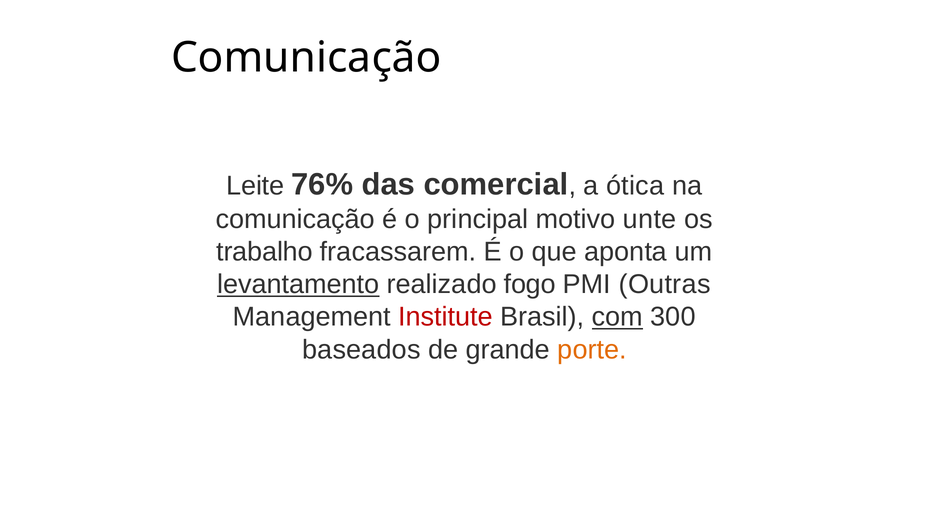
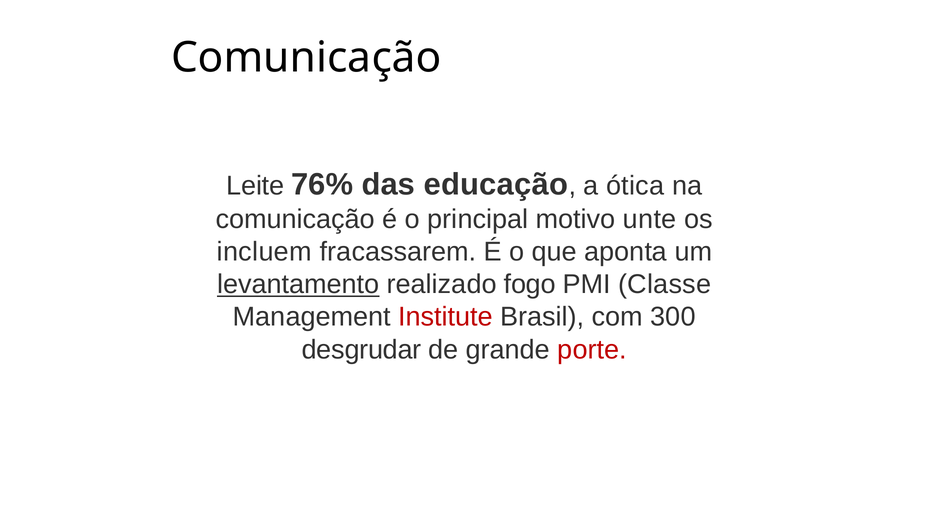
comercial: comercial -> educação (496, 185)
trabalho: trabalho -> incluem (264, 252)
Outras: Outras -> Classe (665, 284)
com underline: present -> none (617, 317)
baseados: baseados -> desgrudar (362, 349)
porte colour: orange -> red (592, 349)
